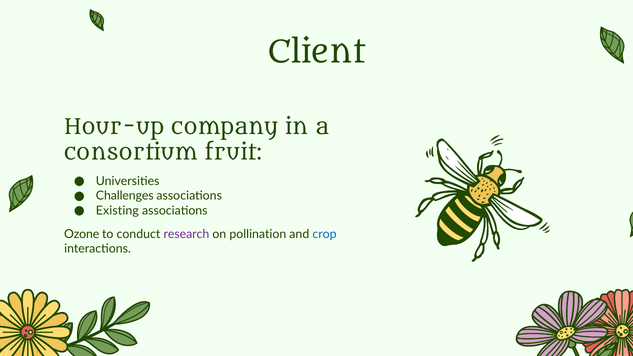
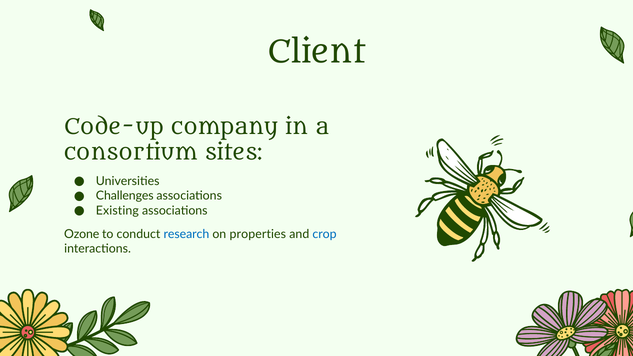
Hour-up: Hour-up -> Code-up (114, 128)
fruit: fruit -> sites (234, 153)
research colour: purple -> blue (186, 234)
pollination: pollination -> properties (258, 234)
